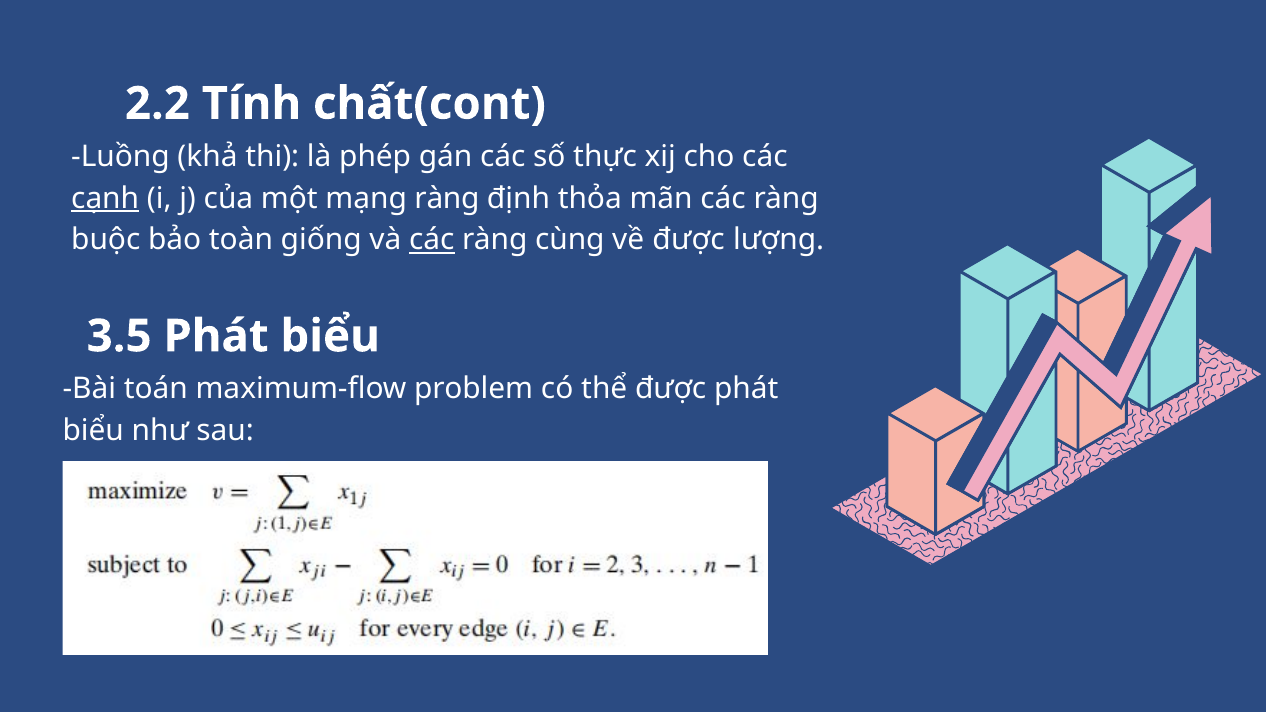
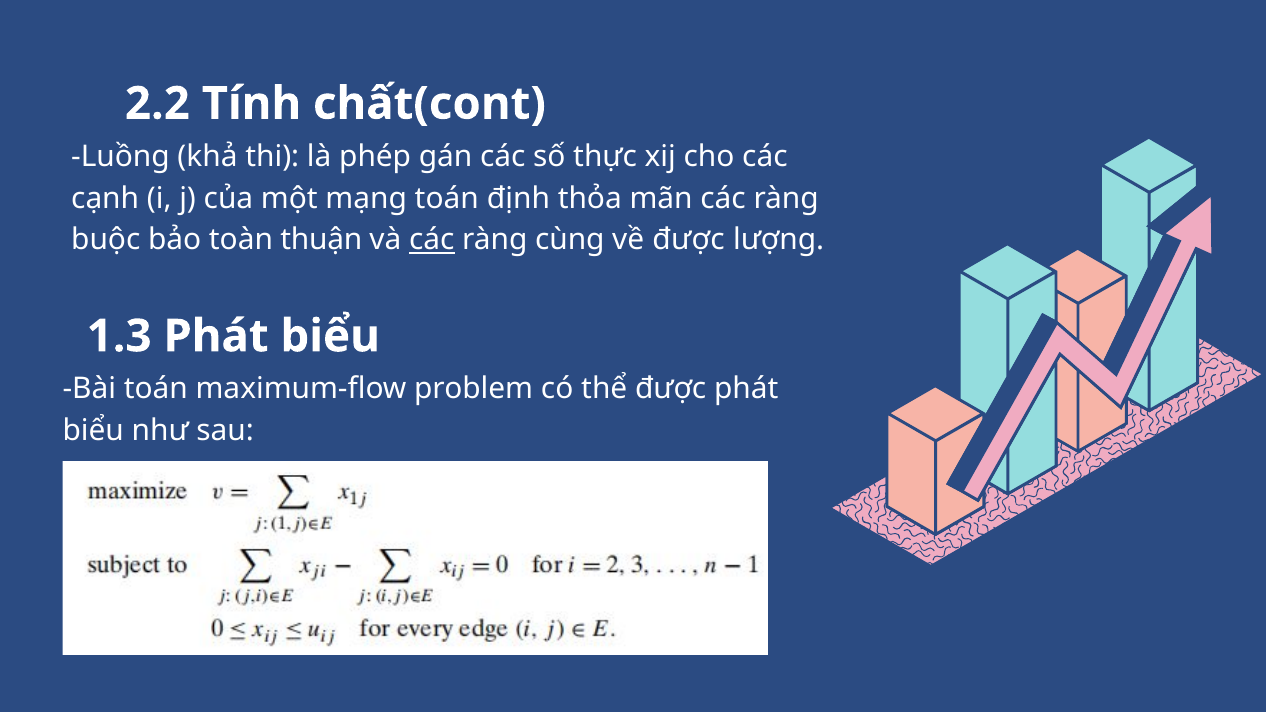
cạnh underline: present -> none (105, 198)
mạng ràng: ràng -> toán (447, 198)
giống: giống -> thuận (321, 240)
3.5: 3.5 -> 1.3 (119, 336)
